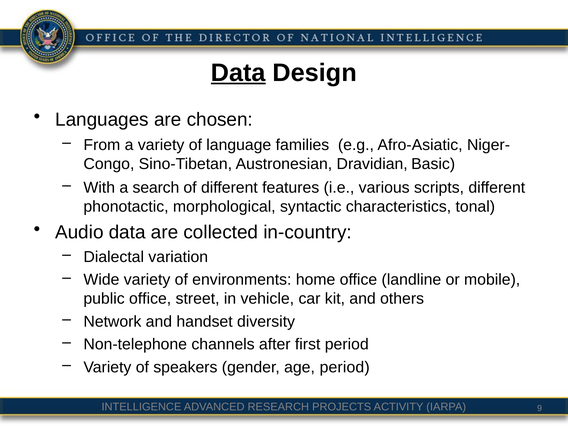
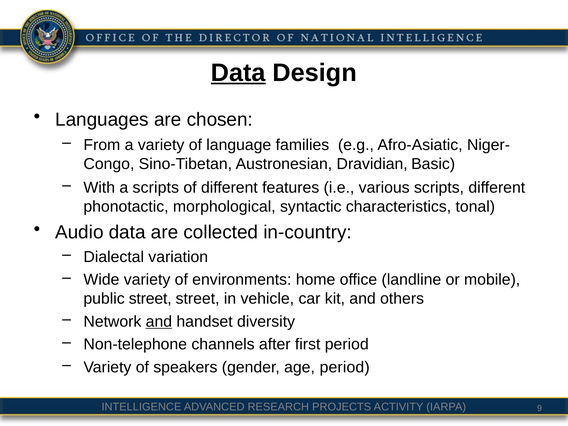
a search: search -> scripts (156, 188)
public office: office -> street (150, 299)
and underline: none -> present (159, 322)
